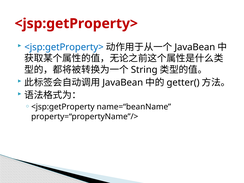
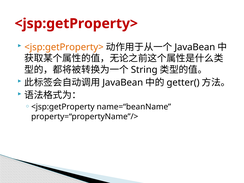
<jsp:getProperty> colour: blue -> orange (64, 47)
